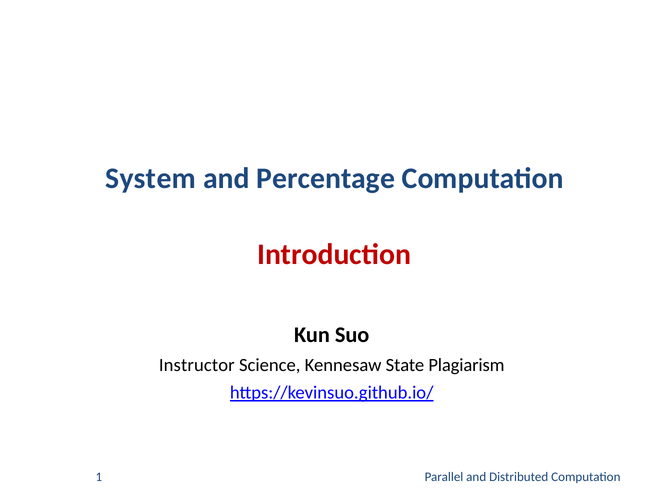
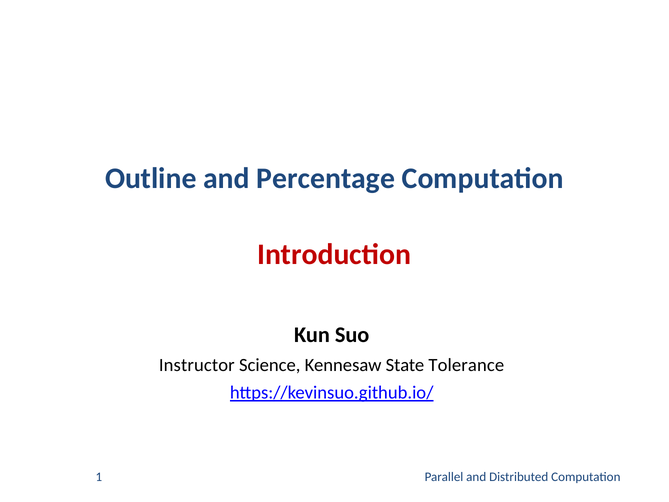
System: System -> Outline (151, 178)
Plagiarism: Plagiarism -> Tolerance (466, 365)
